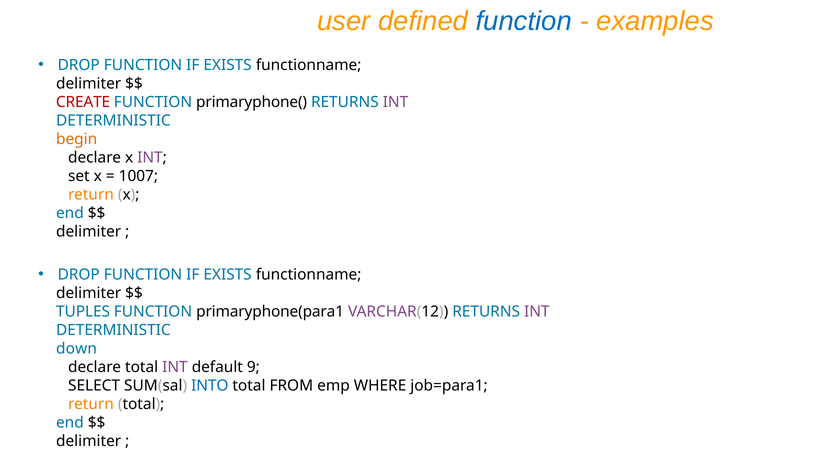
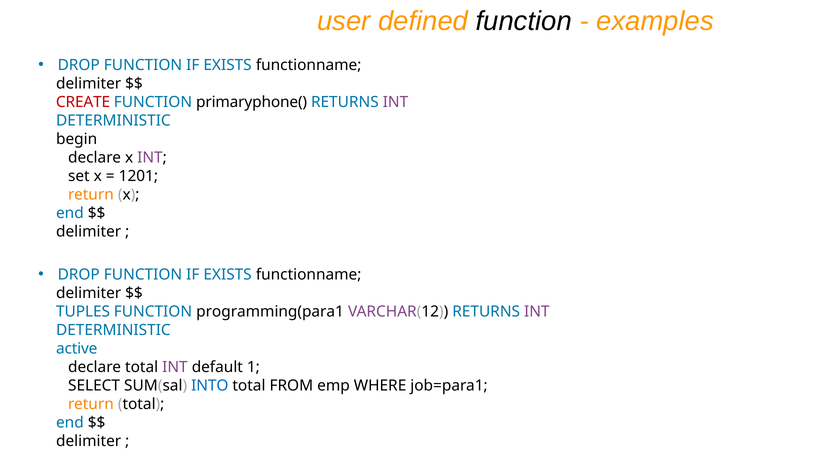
function colour: blue -> black (524, 21)
begin colour: orange -> black (77, 139)
1007: 1007 -> 1201 (138, 176)
primaryphone(para1: primaryphone(para1 -> programming(para1 (270, 311)
down: down -> active (77, 349)
9: 9 -> 1 (253, 367)
